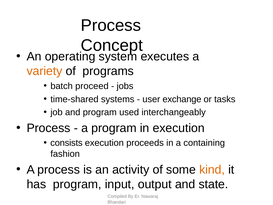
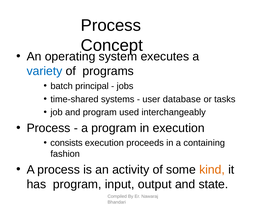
variety colour: orange -> blue (44, 71)
proceed: proceed -> principal (92, 86)
exchange: exchange -> database (182, 99)
